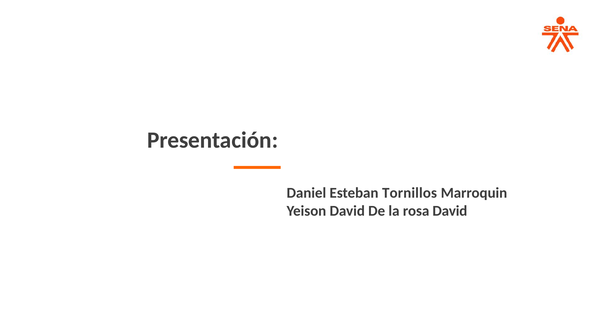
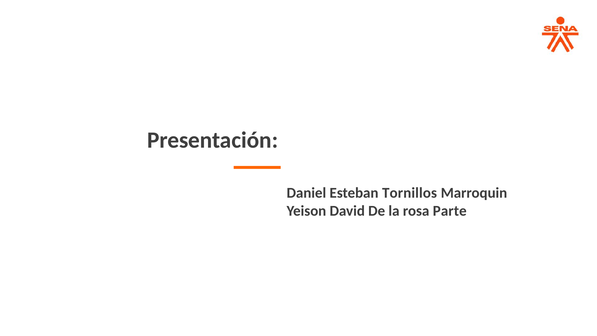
rosa David: David -> Parte (450, 211)
